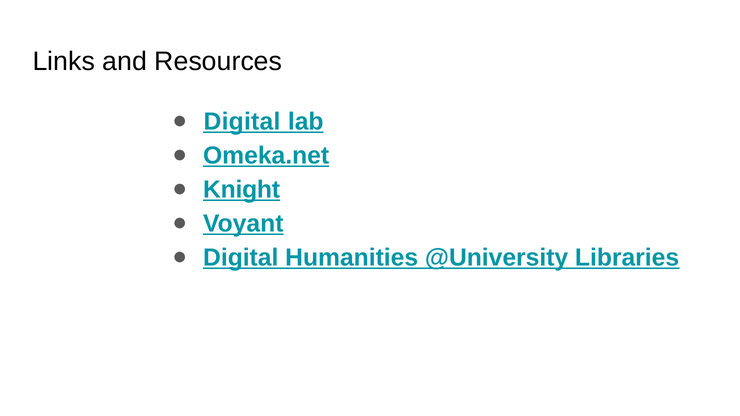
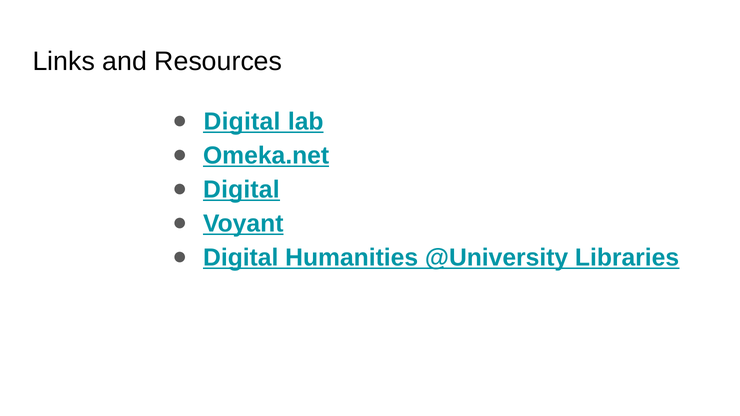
Knight: Knight -> Digital (241, 190)
